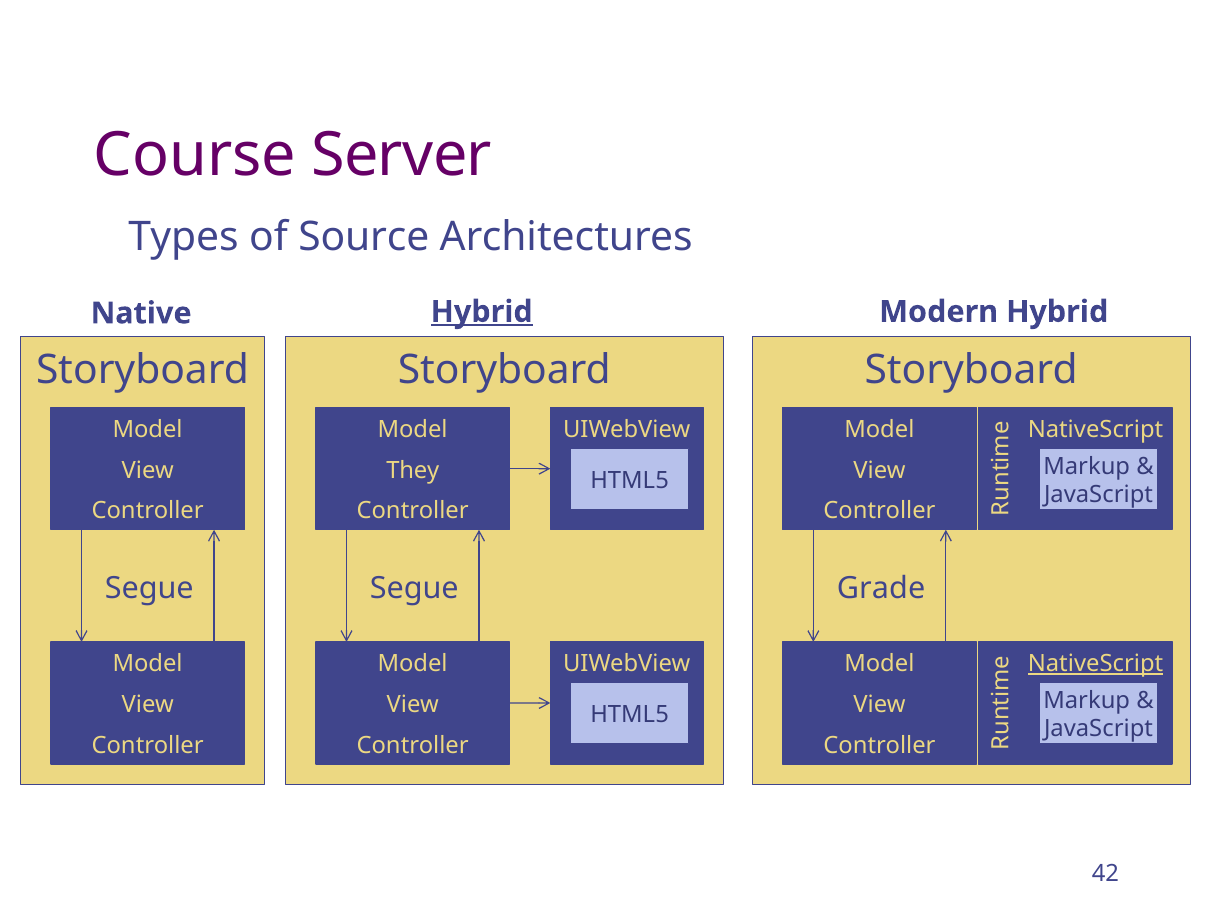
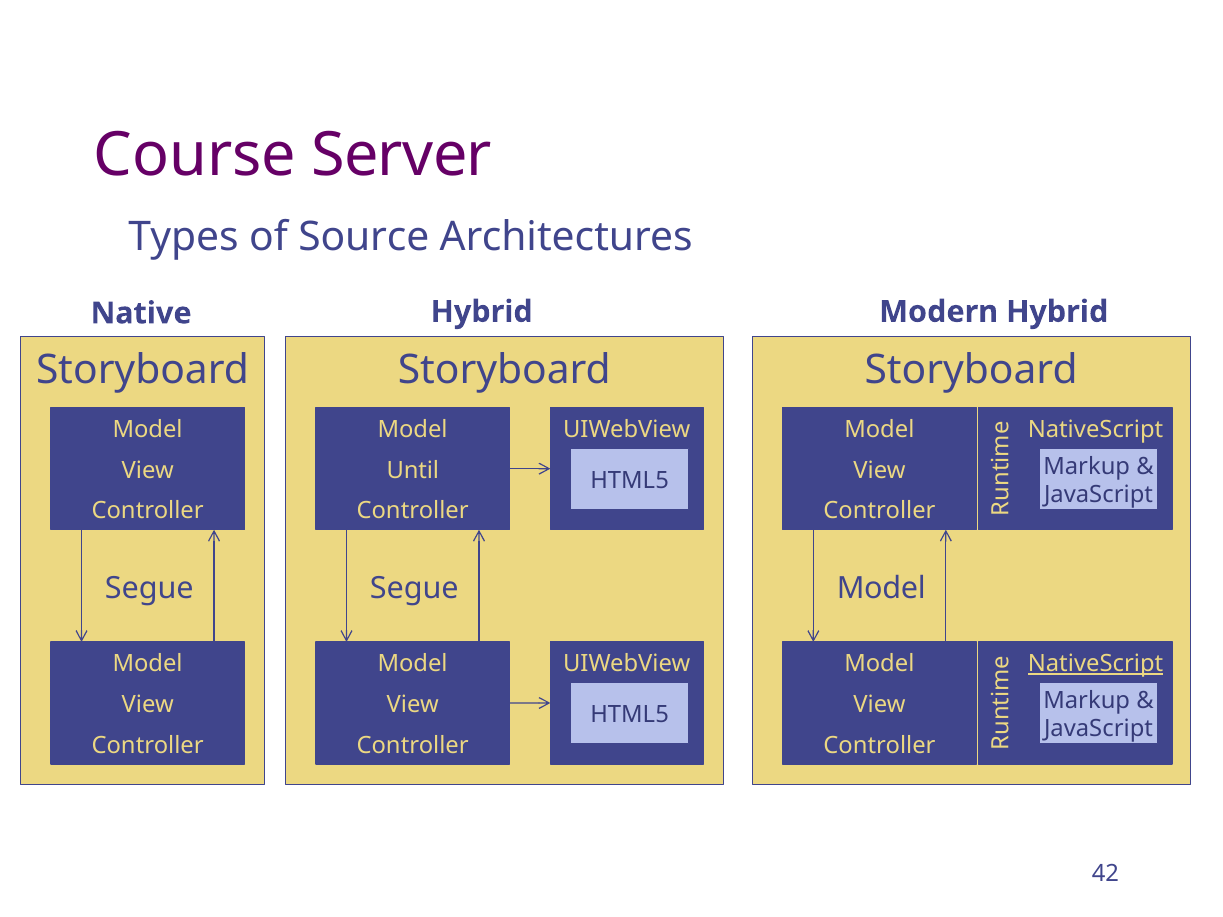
Hybrid underline: present -> none (482, 312)
They: They -> Until (413, 470)
Grade: Grade -> Model (881, 589)
